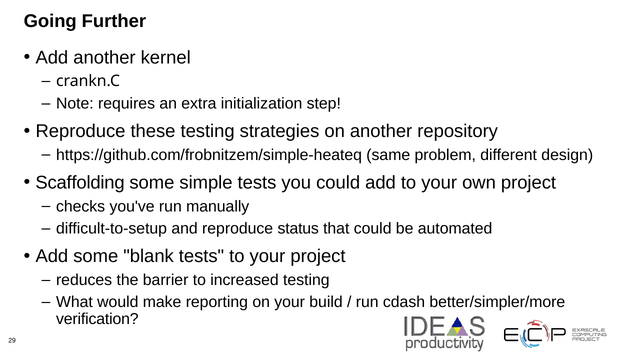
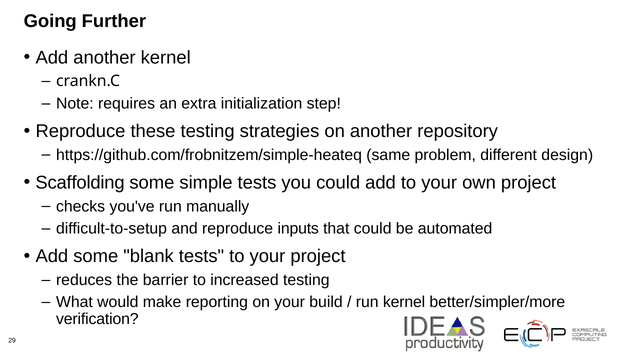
status: status -> inputs (298, 229)
run cdash: cdash -> kernel (404, 302)
